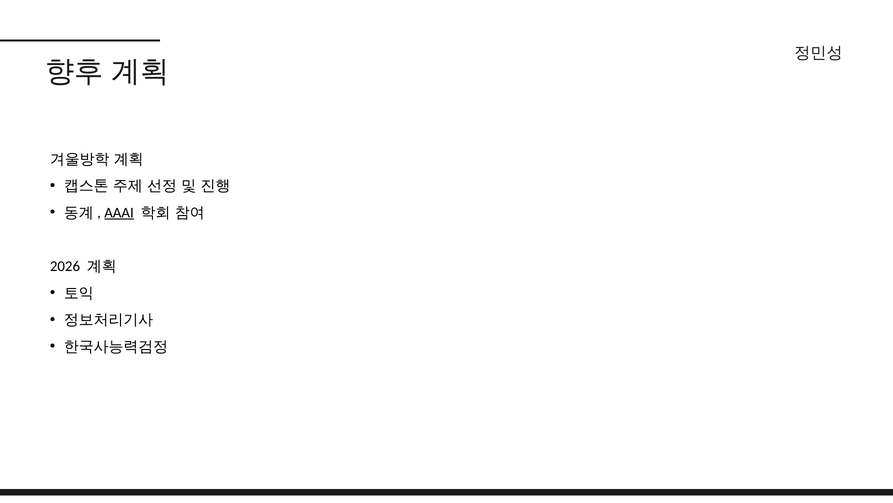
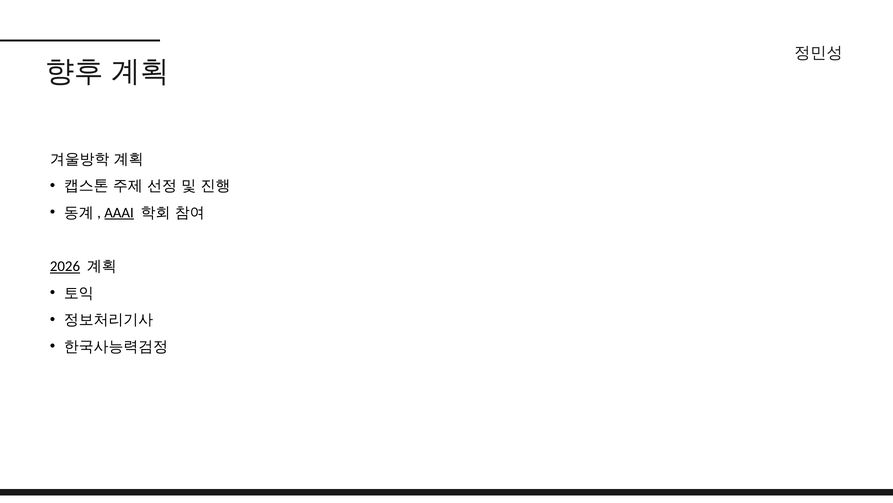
2026 underline: none -> present (65, 266)
